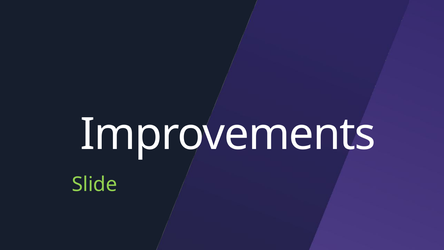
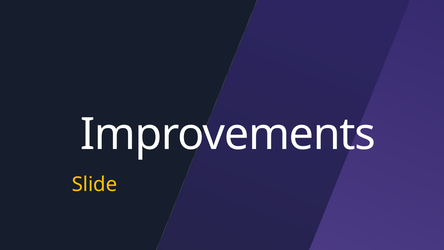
Slide colour: light green -> yellow (94, 184)
